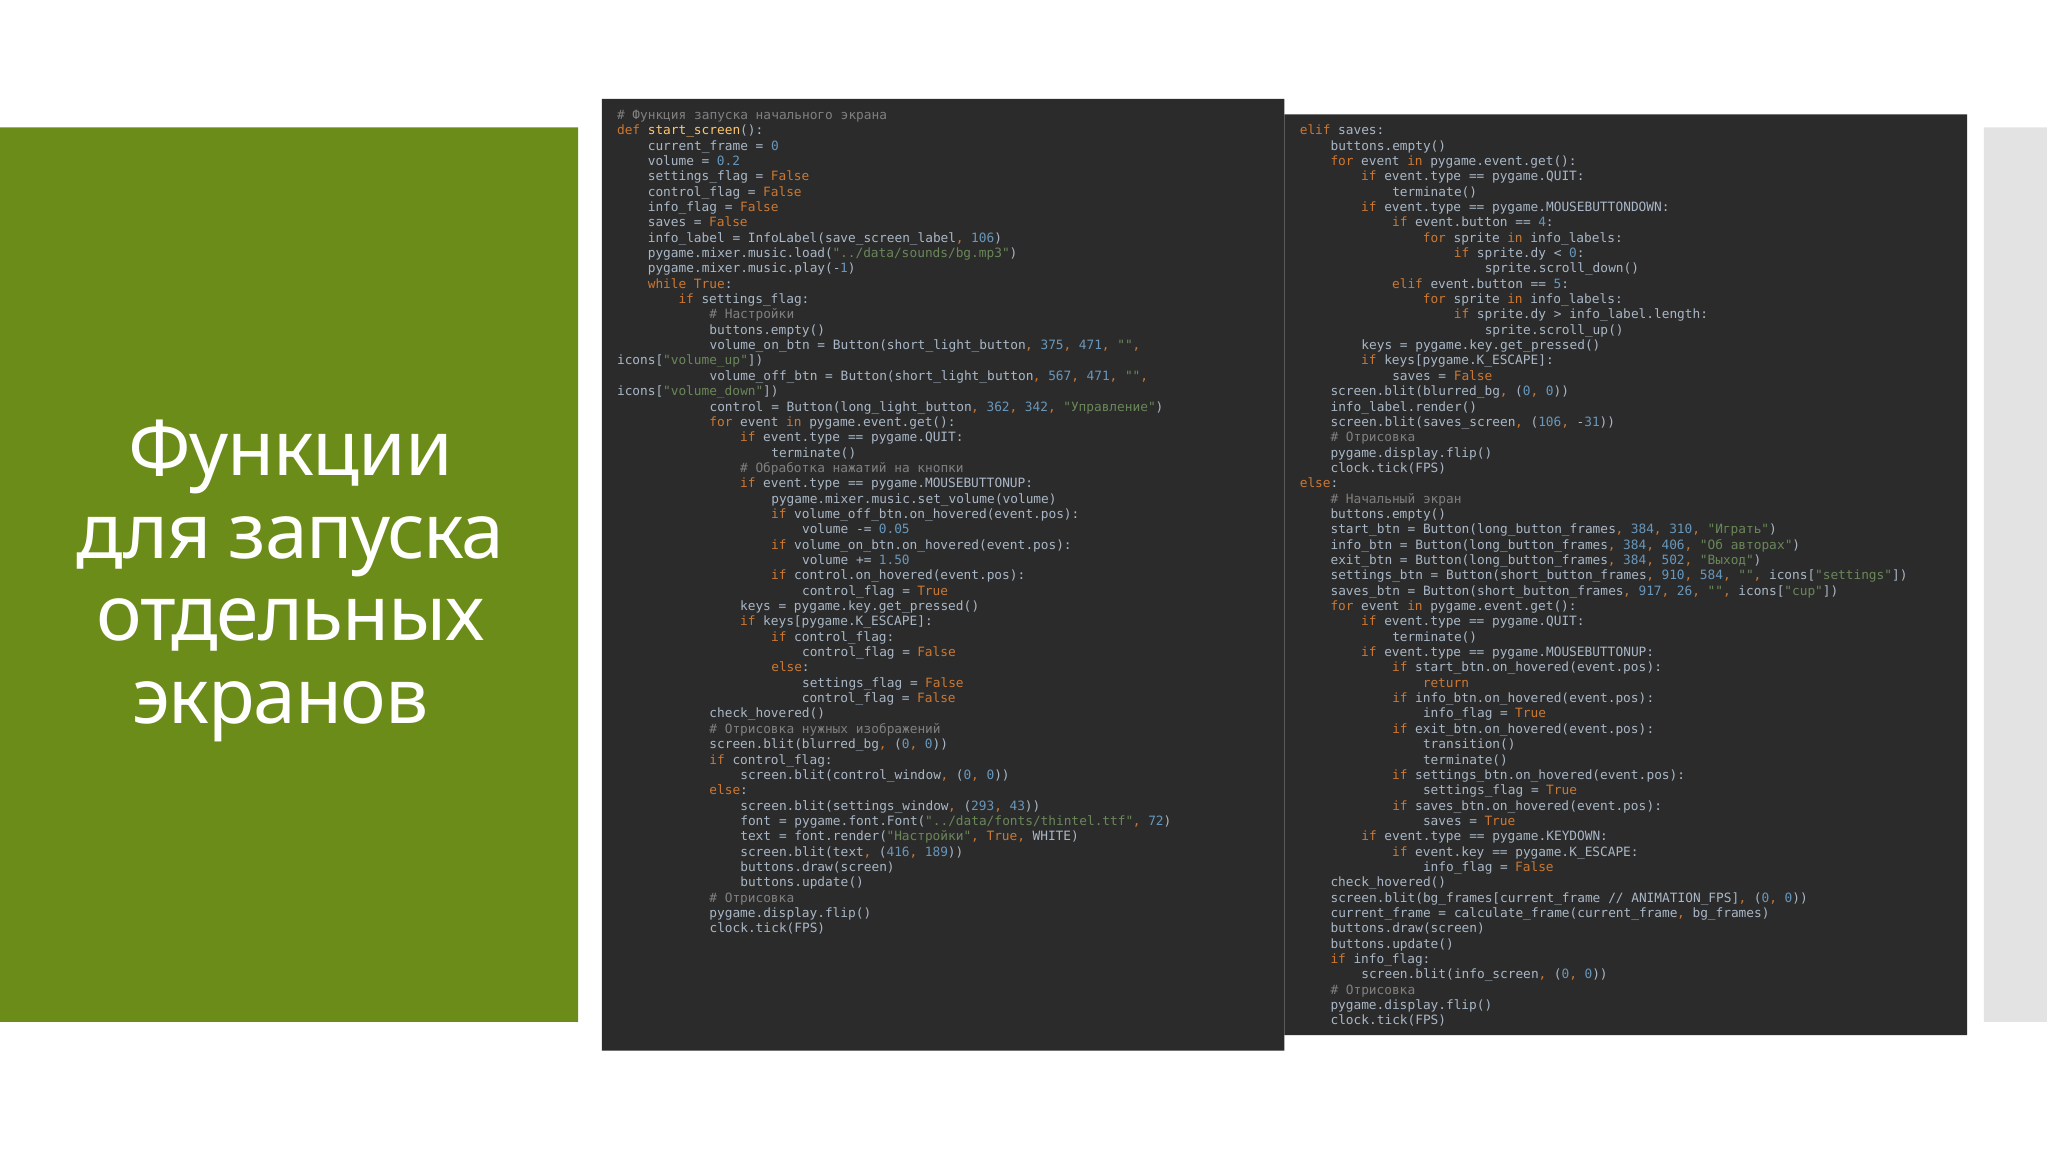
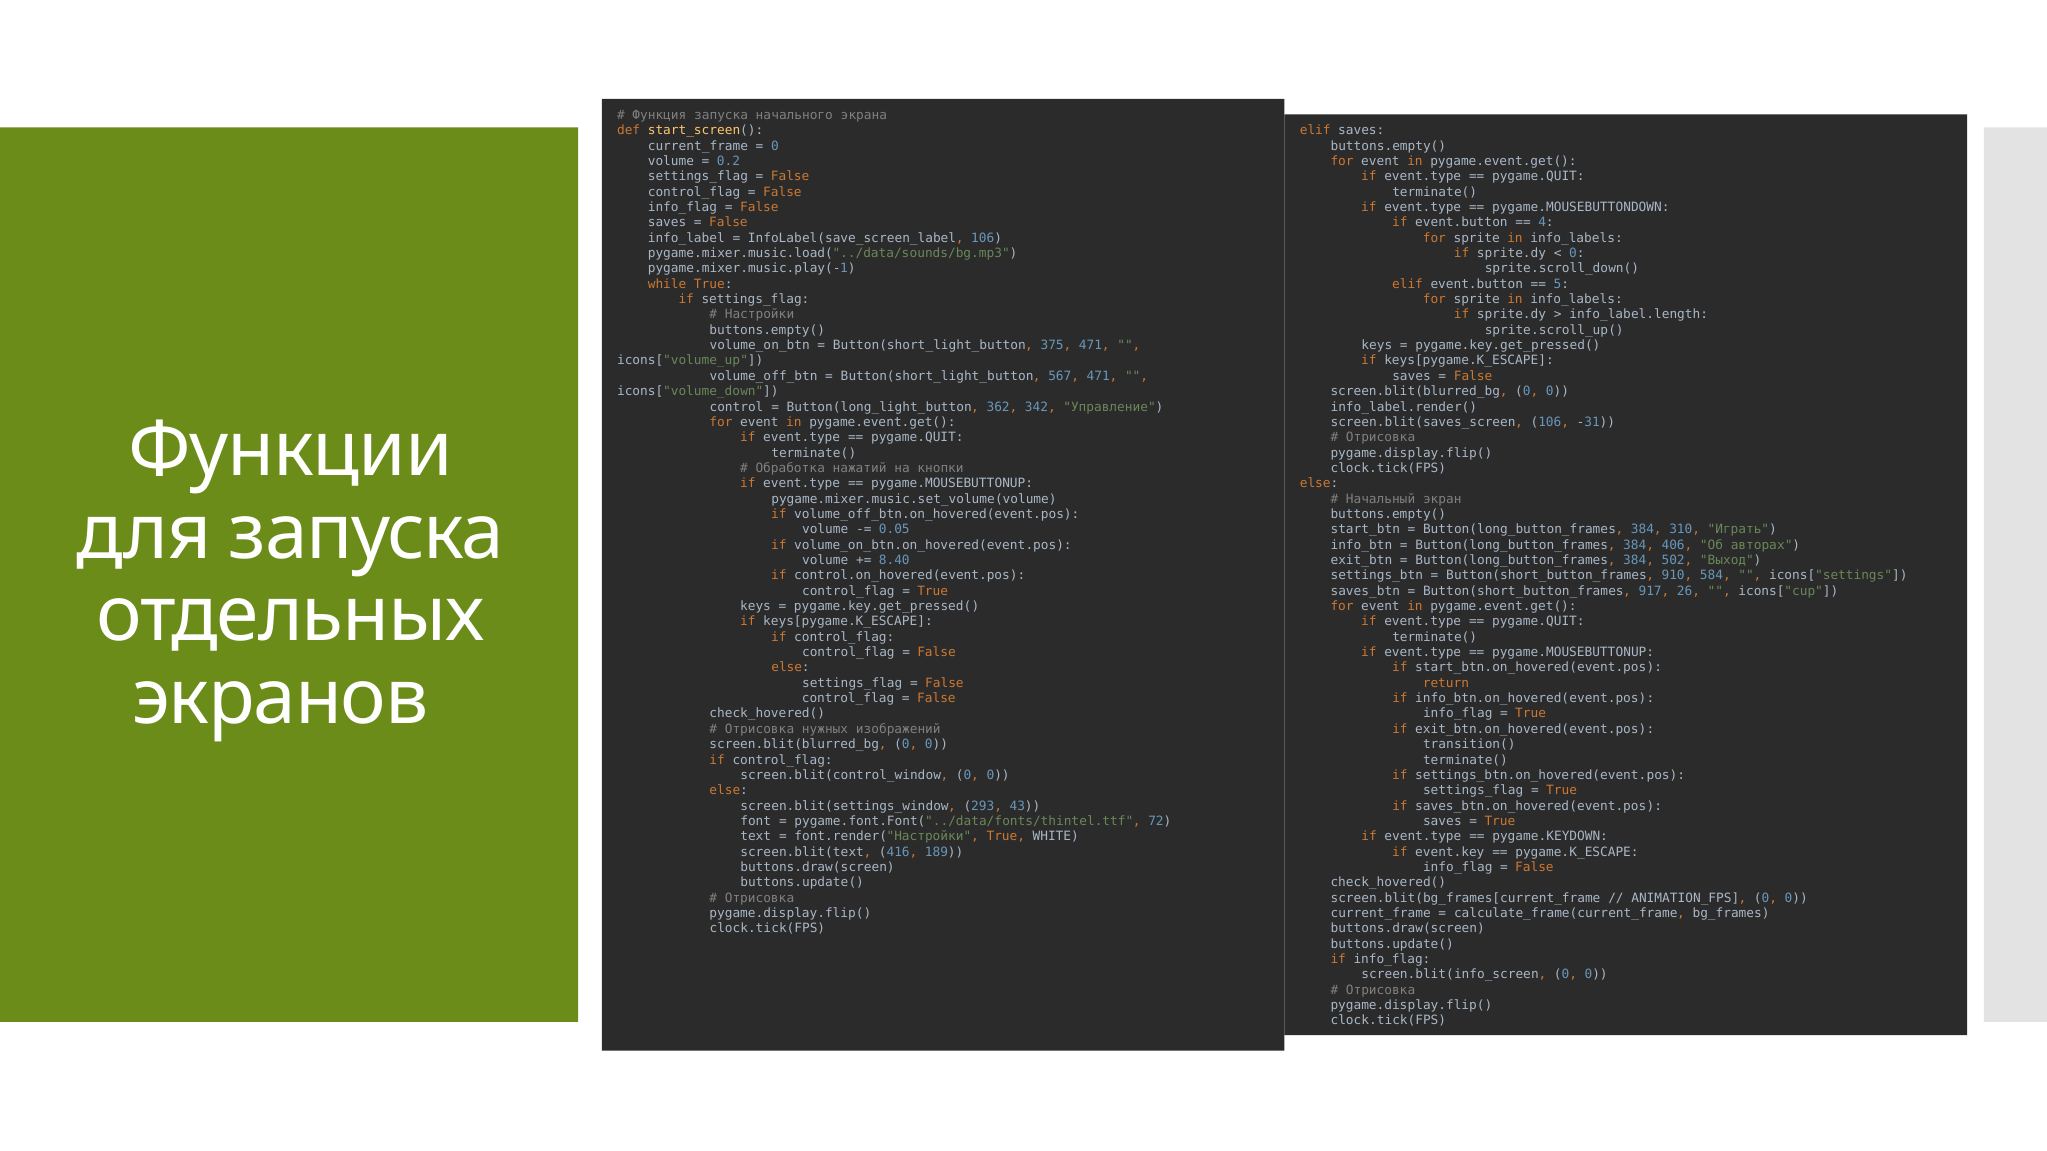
1.50: 1.50 -> 8.40 (894, 560)
